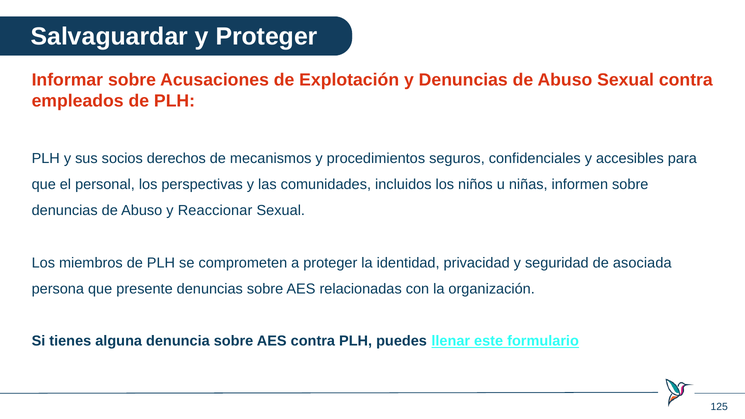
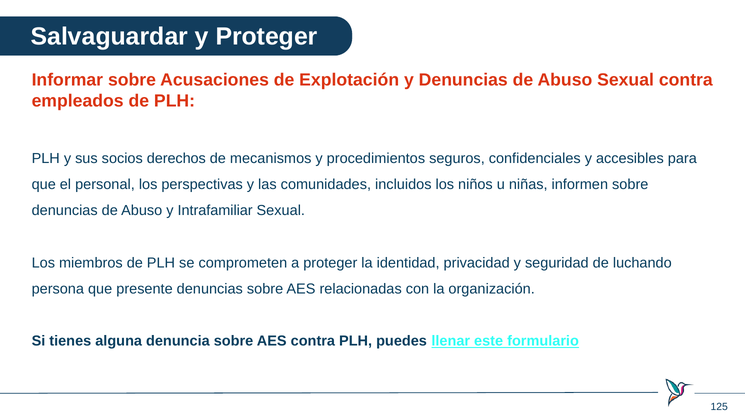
Reaccionar: Reaccionar -> Intrafamiliar (215, 211)
asociada: asociada -> luchando (642, 263)
